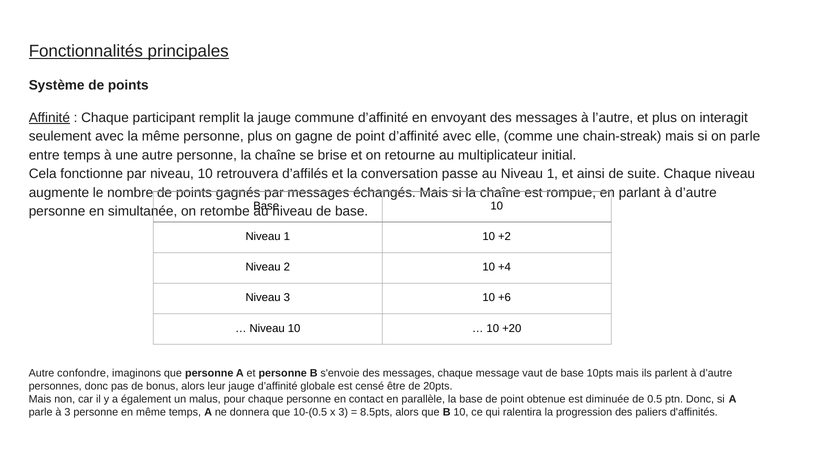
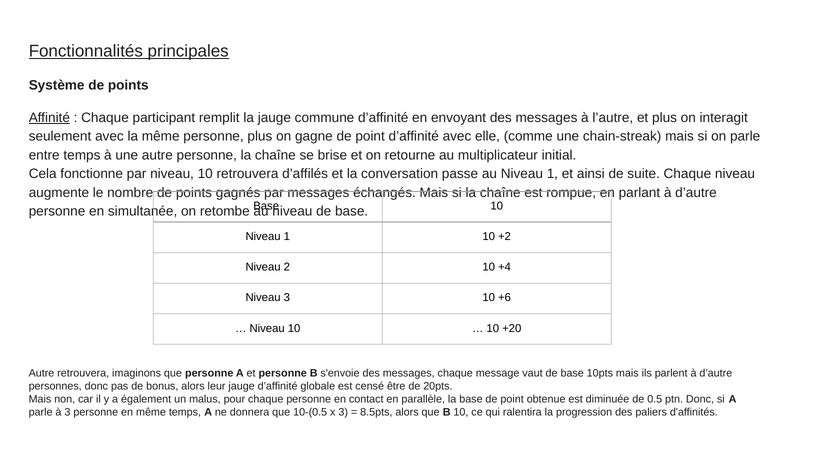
Autre confondre: confondre -> retrouvera (83, 373)
